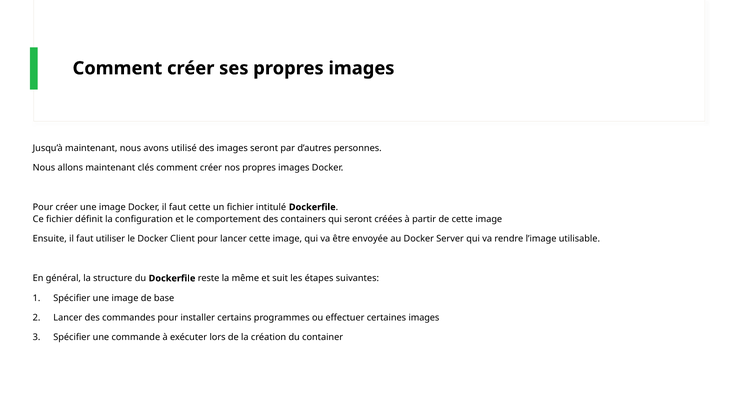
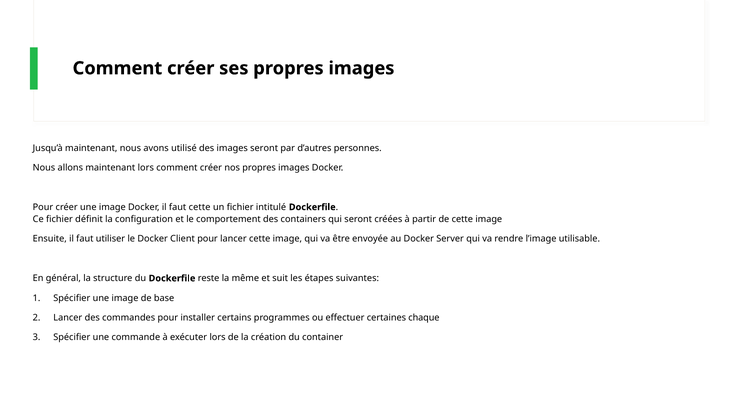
maintenant clés: clés -> lors (146, 168)
certaines images: images -> chaque (424, 318)
